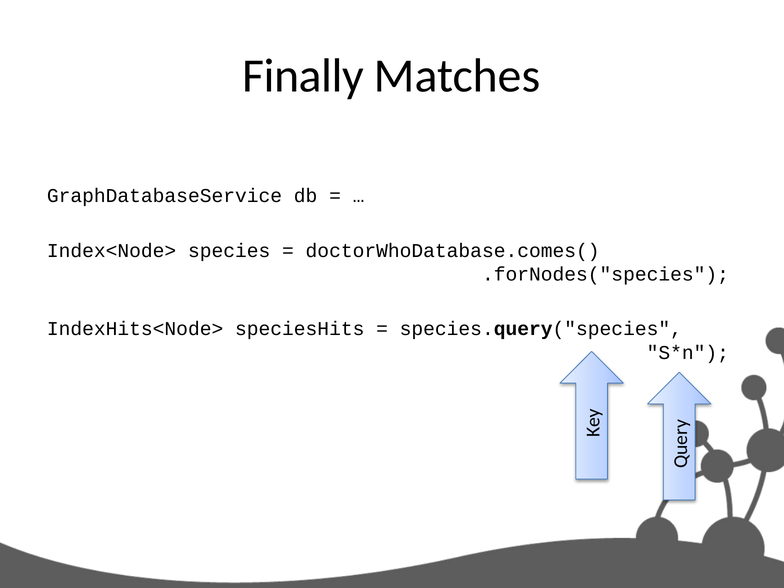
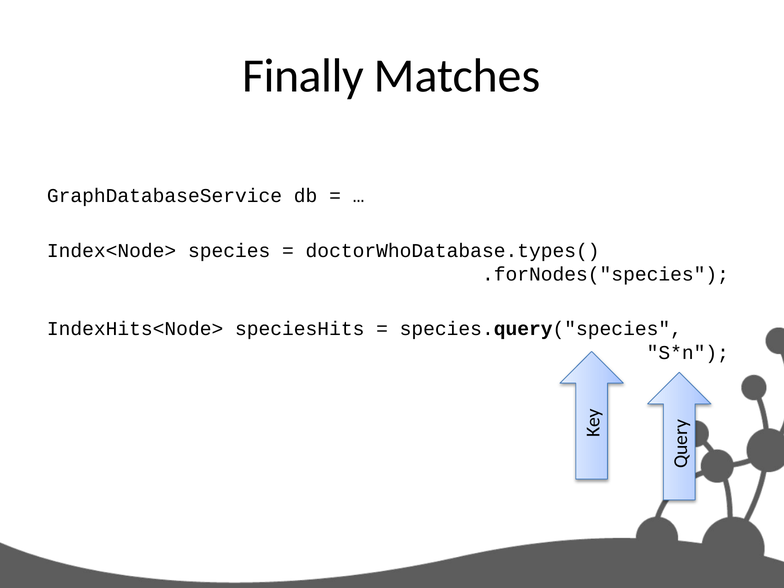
doctorWhoDatabase.comes(: doctorWhoDatabase.comes( -> doctorWhoDatabase.types( (453, 251)
